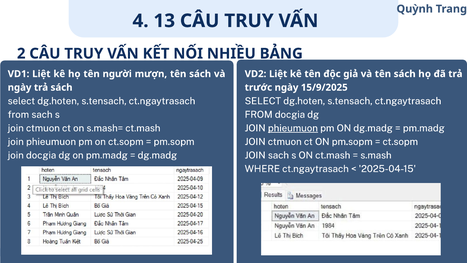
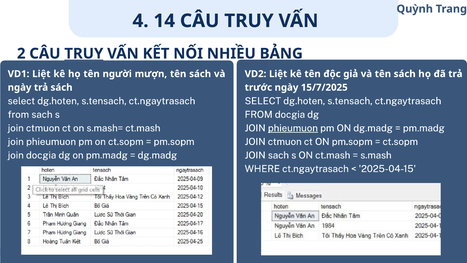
13: 13 -> 14 (164, 21)
TRUY underline: none -> present (84, 54)
15/9/2025: 15/9/2025 -> 15/7/2025 (324, 87)
